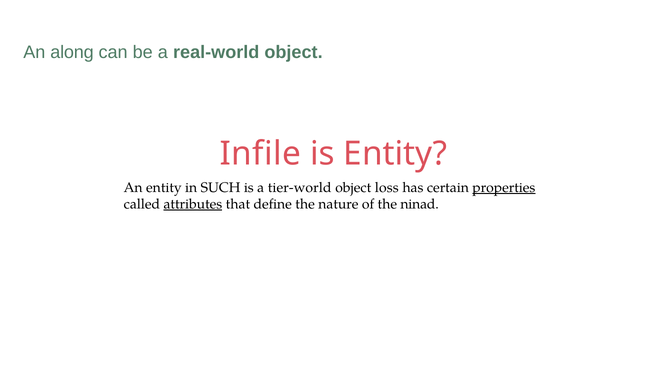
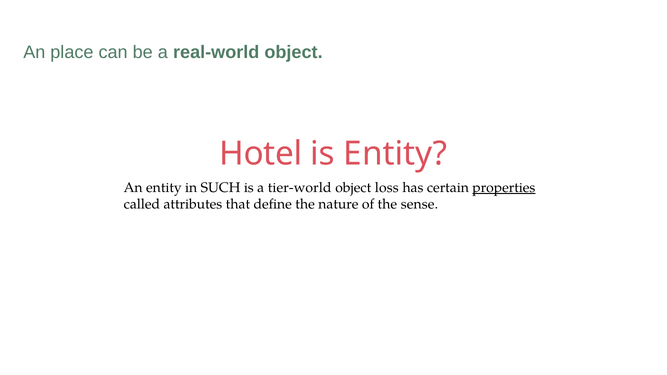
along: along -> place (72, 52)
Infile: Infile -> Hotel (261, 154)
attributes underline: present -> none (193, 204)
ninad: ninad -> sense (419, 204)
